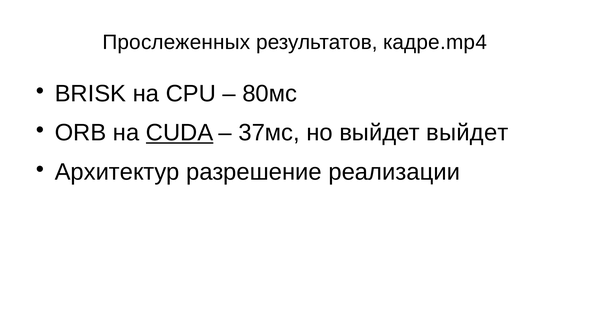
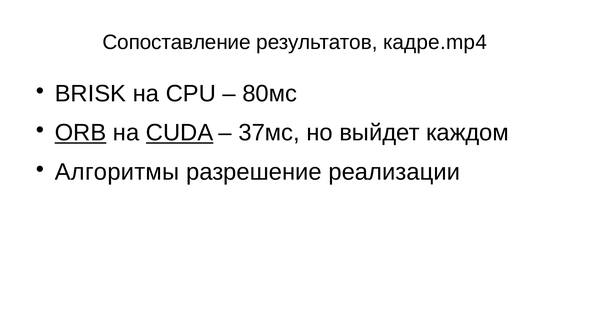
Прослеженных: Прослеженных -> Сопоставление (177, 42)
ORB underline: none -> present (81, 133)
выйдет выйдет: выйдет -> каждом (467, 133)
Архитектур: Архитектур -> Алгоритмы (117, 172)
